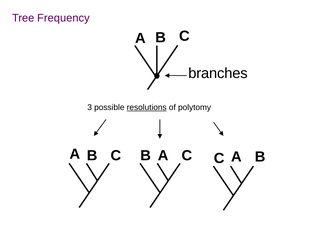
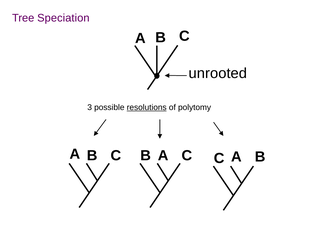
Frequency: Frequency -> Speciation (63, 18)
branches: branches -> unrooted (218, 73)
